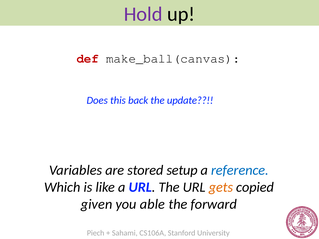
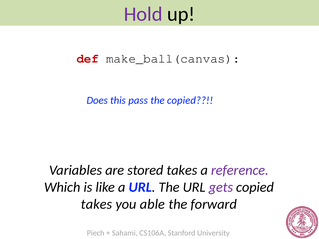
back: back -> pass (138, 101)
the update: update -> copied (190, 101)
stored setup: setup -> takes (182, 170)
reference colour: blue -> purple (240, 170)
gets colour: orange -> purple (221, 187)
given: given -> takes (97, 204)
